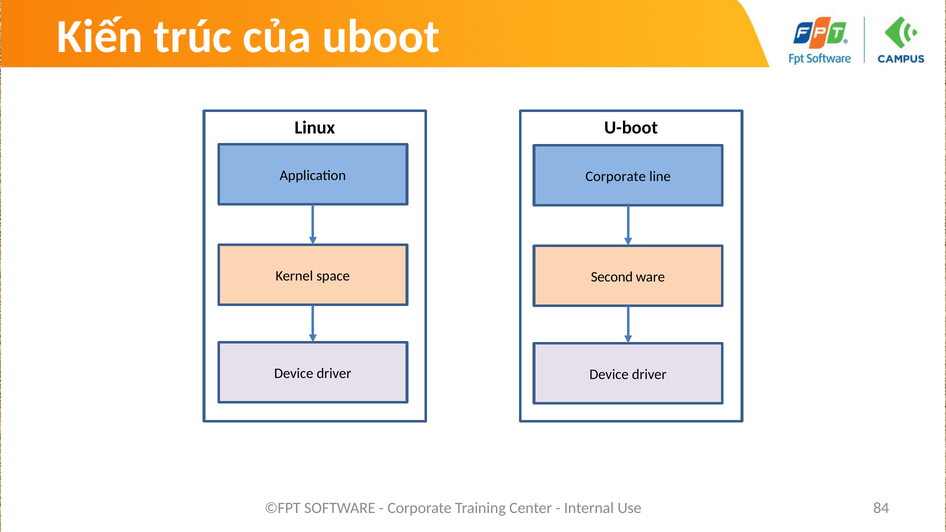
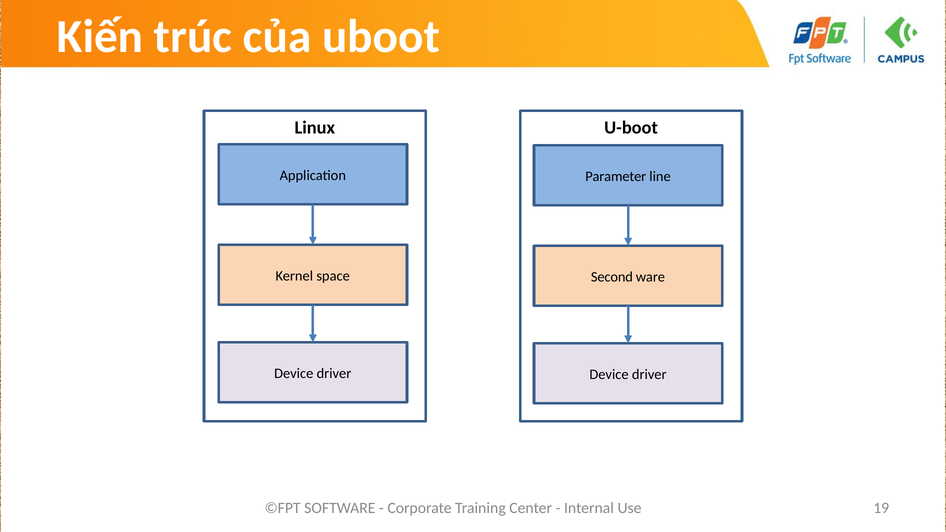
Corporate: Corporate -> Parameter (616, 176)
84: 84 -> 19 (881, 508)
